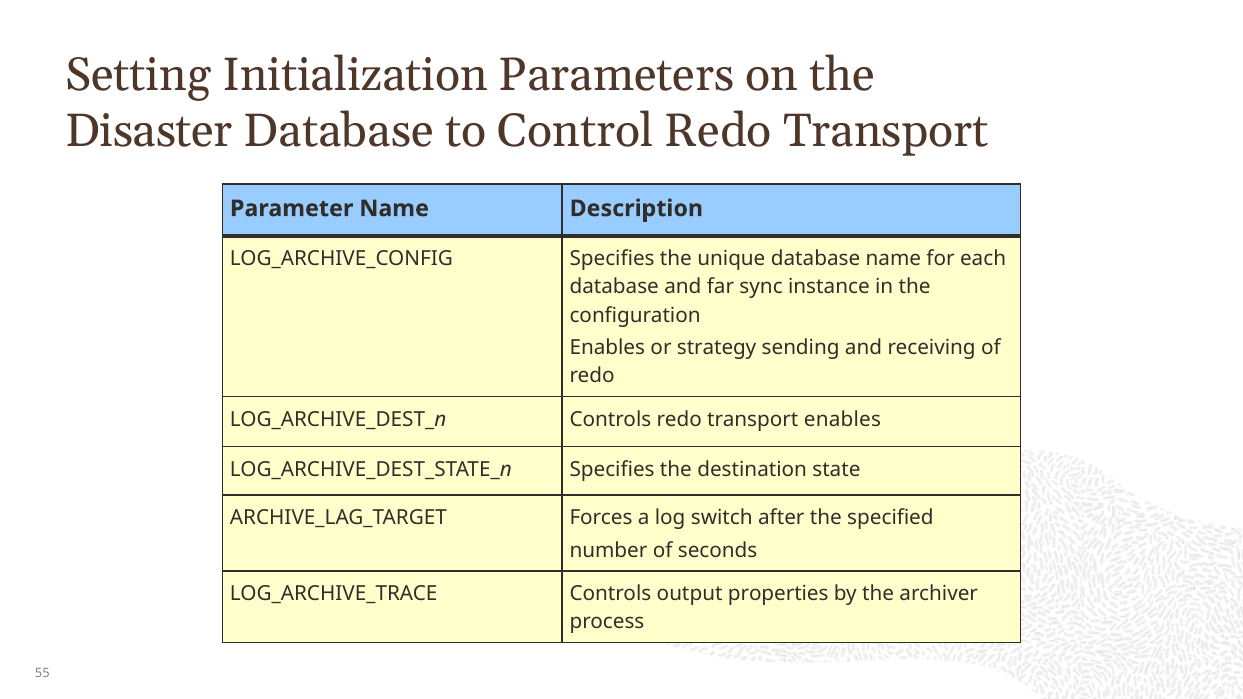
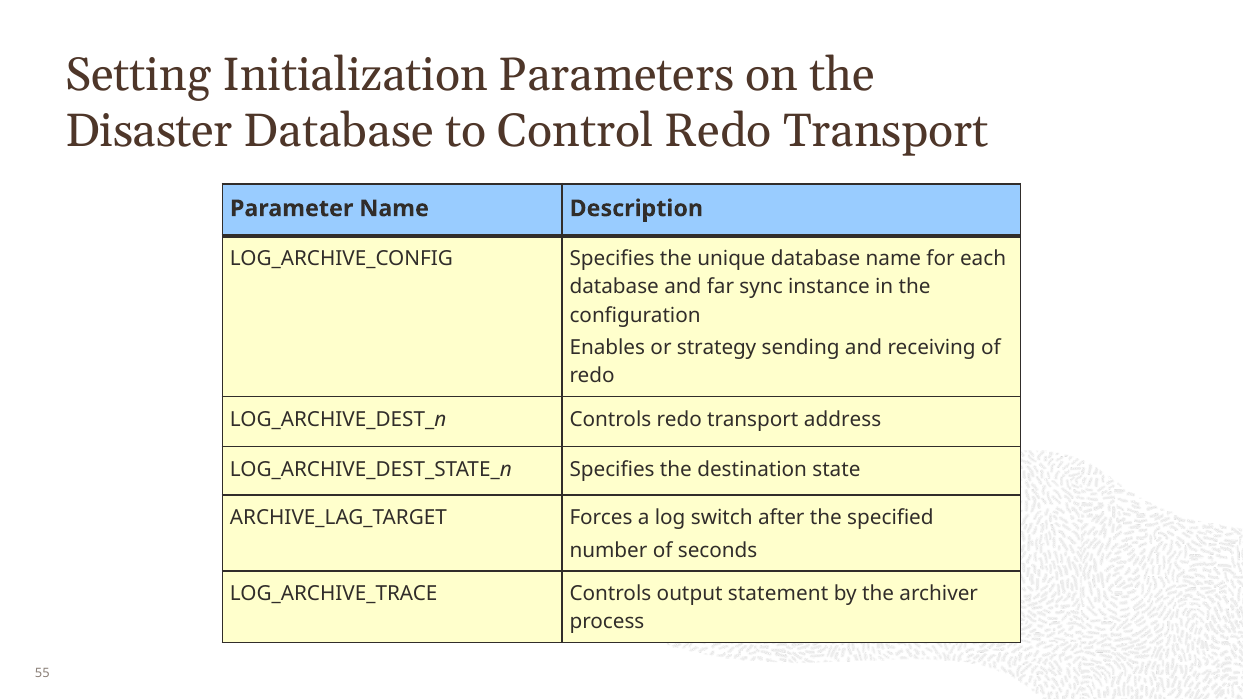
transport enables: enables -> address (843, 419)
properties: properties -> statement (778, 594)
